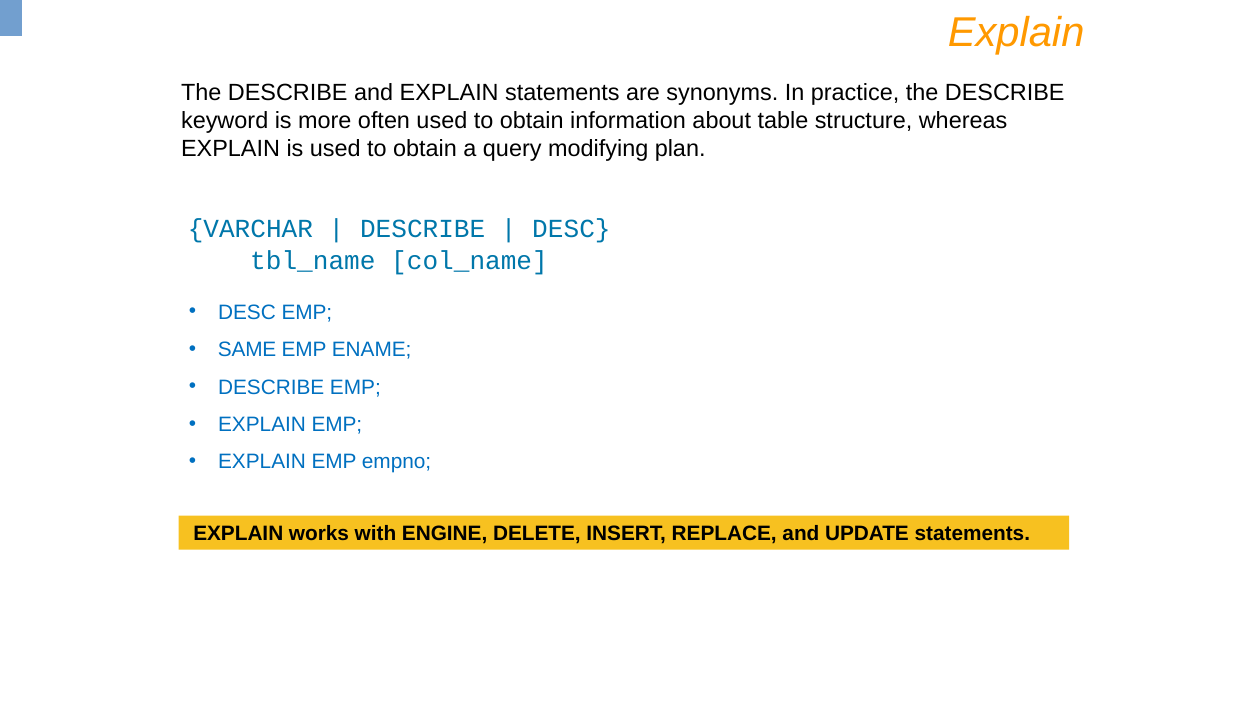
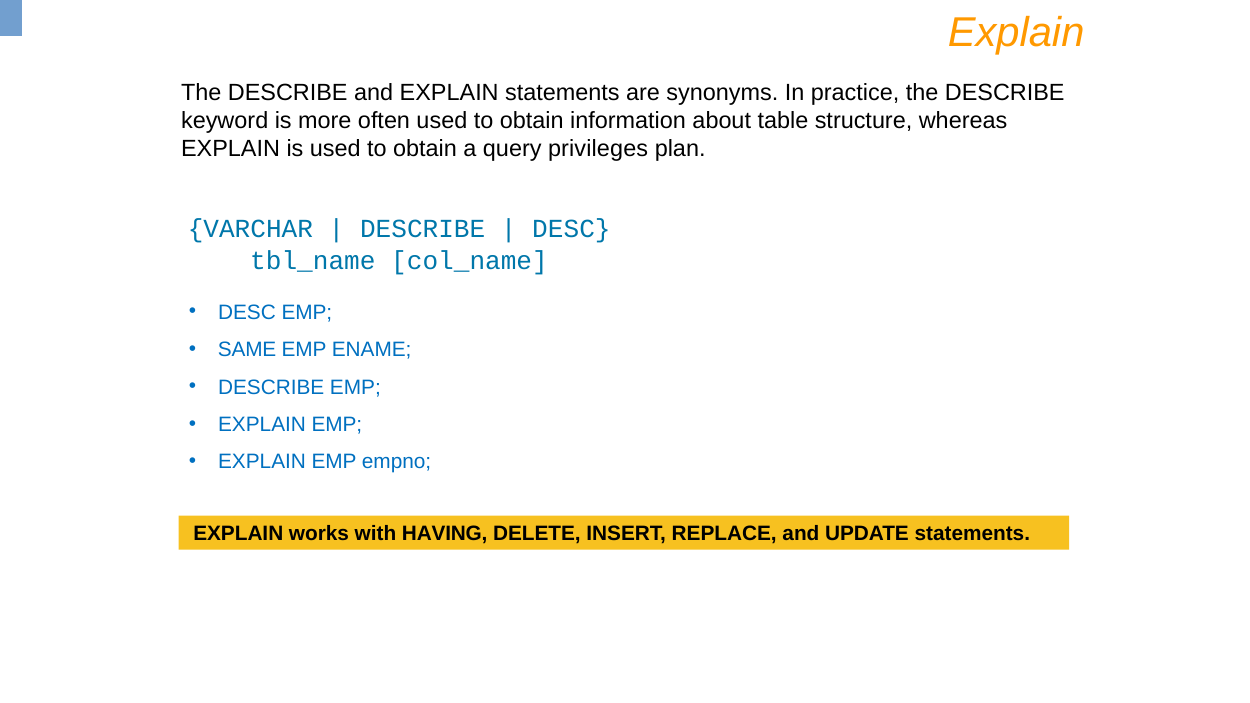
modifying: modifying -> privileges (598, 149)
ENGINE: ENGINE -> HAVING (445, 534)
